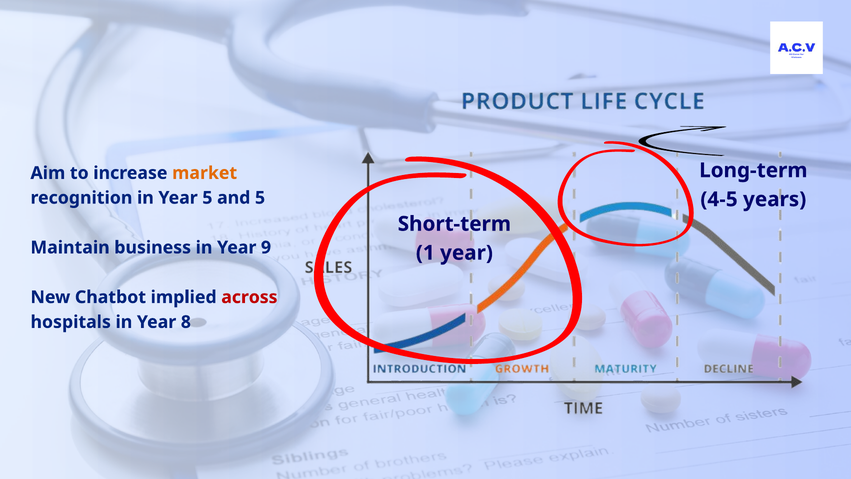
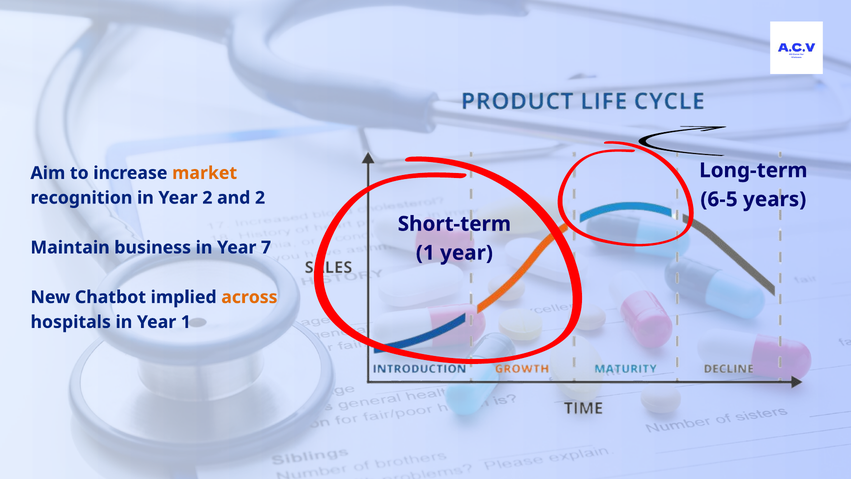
Year 5: 5 -> 2 (207, 198)
and 5: 5 -> 2 (260, 198)
4-5: 4-5 -> 6-5 (719, 199)
9: 9 -> 7 (266, 247)
across colour: red -> orange (249, 297)
Year 8: 8 -> 1 (186, 322)
